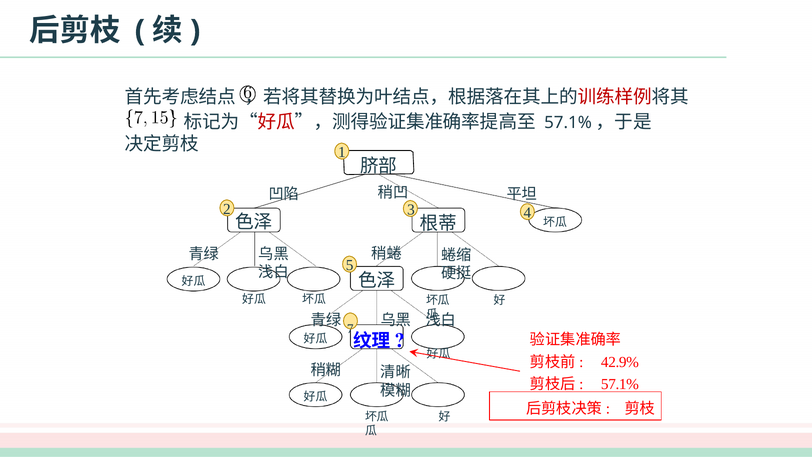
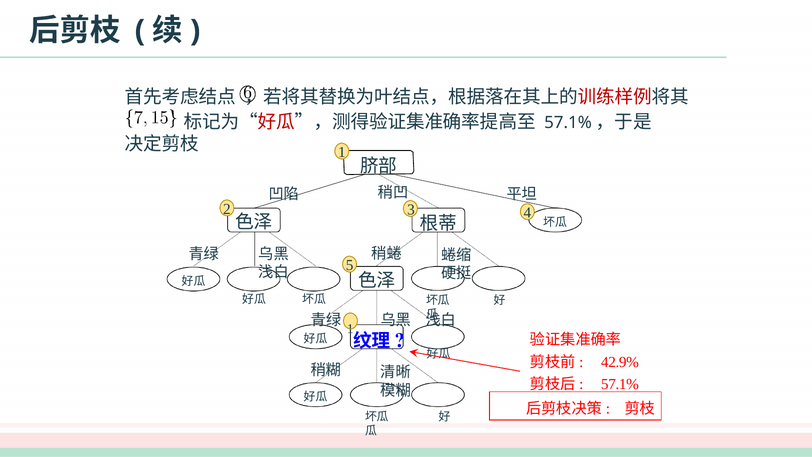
7: 7 -> 1 (350, 329)
